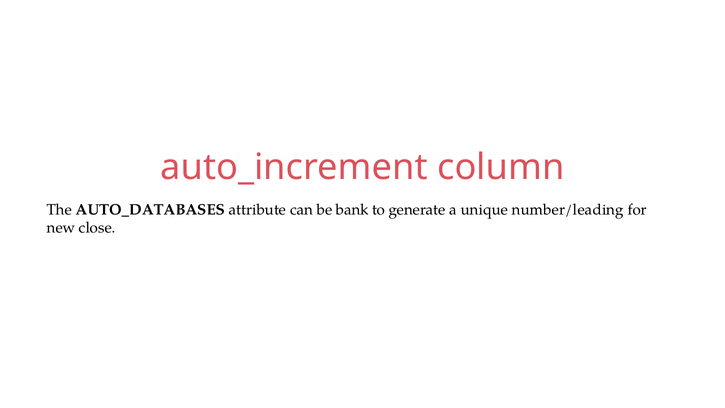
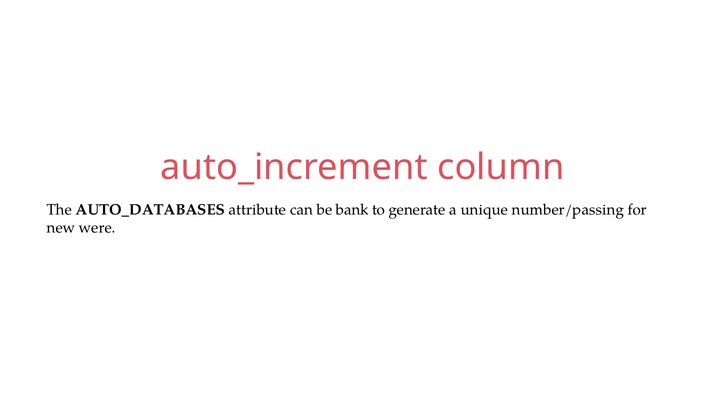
number/leading: number/leading -> number/passing (568, 209)
close: close -> were (97, 228)
